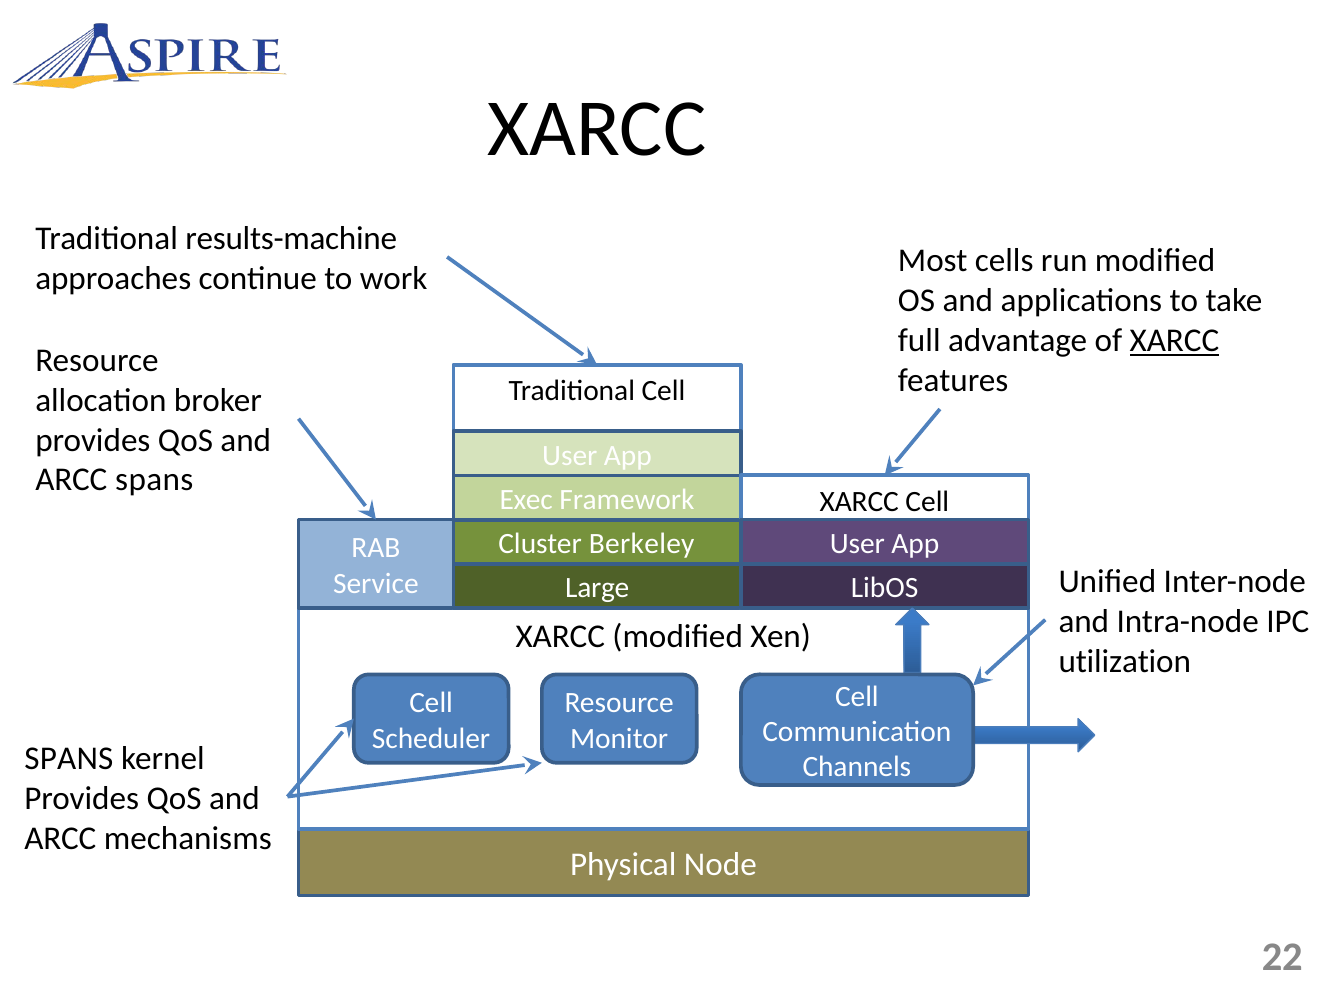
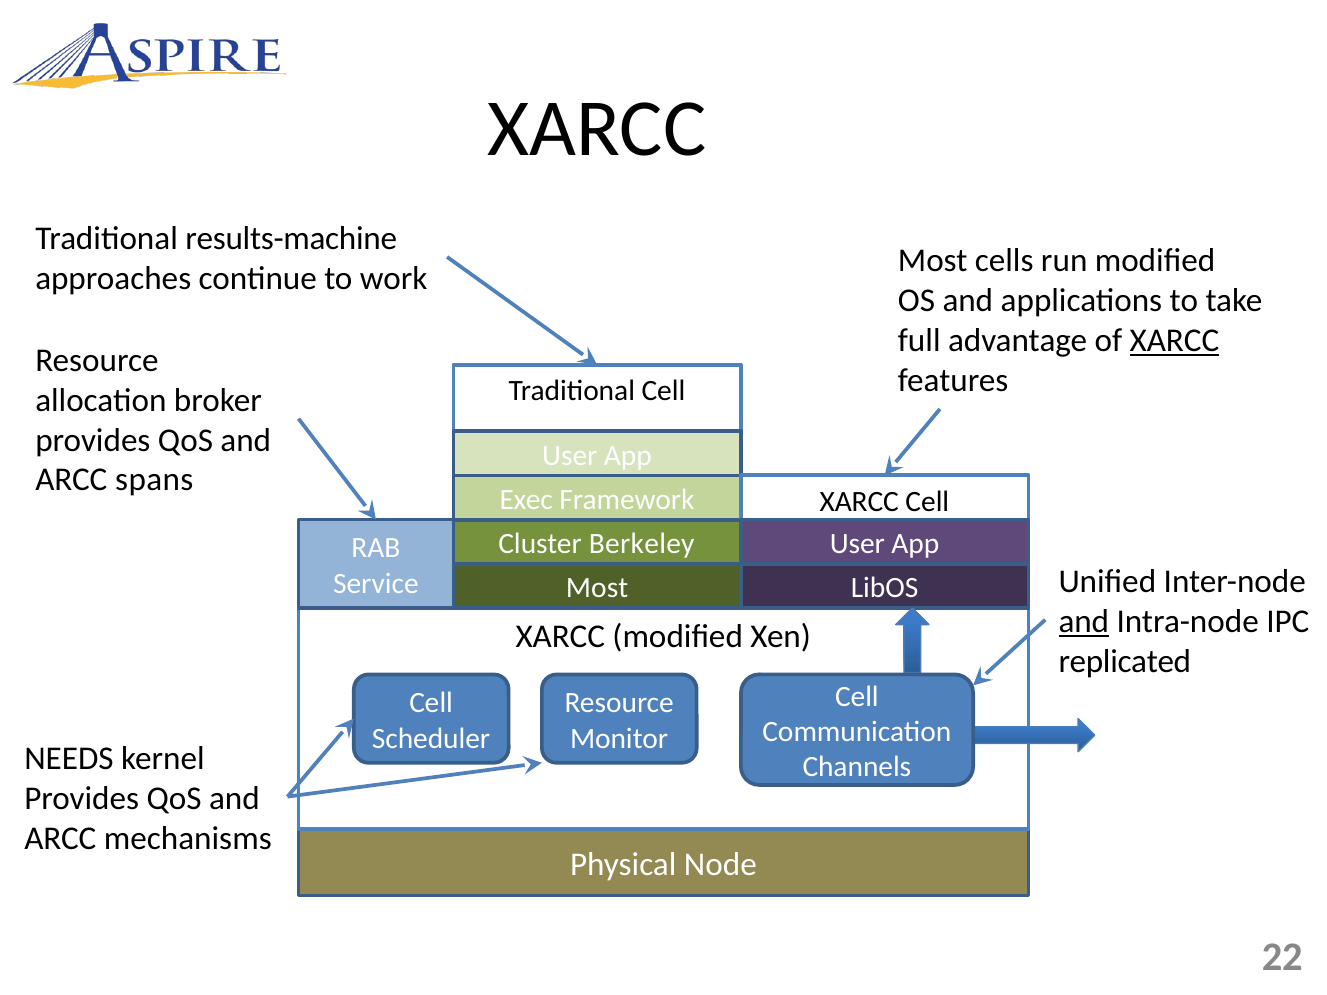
Large: Large -> Most (597, 588)
and underline: none -> present (1084, 622)
utilization: utilization -> replicated (1125, 661)
SPANS: SPANS -> NEEDS (69, 759)
